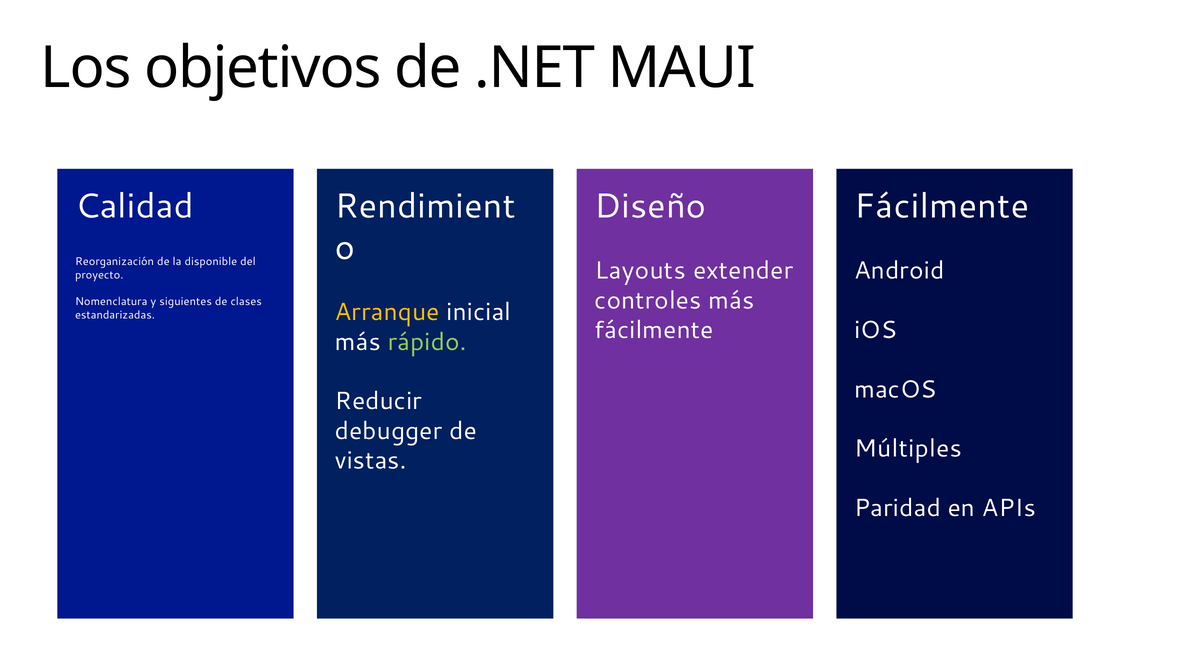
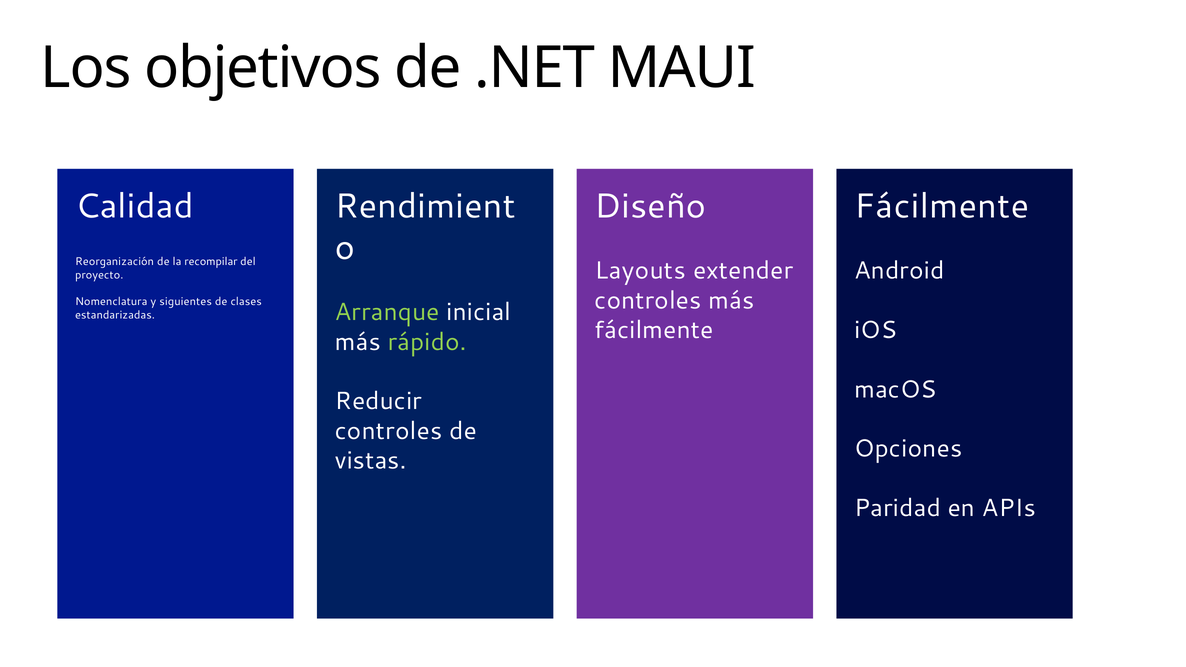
disponible: disponible -> recompilar (211, 262)
Arranque colour: yellow -> light green (387, 312)
debugger: debugger -> controles (389, 431)
Múltiples: Múltiples -> Opciones (908, 449)
